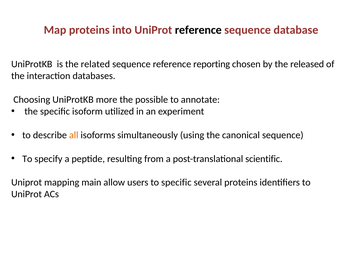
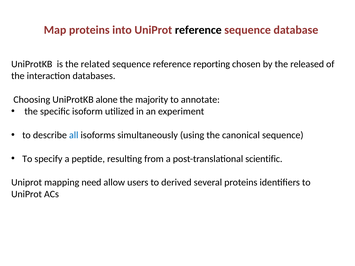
more: more -> alone (107, 100)
possible: possible -> majority (152, 100)
all colour: orange -> blue (74, 135)
main: main -> need (91, 183)
to specific: specific -> derived (176, 183)
